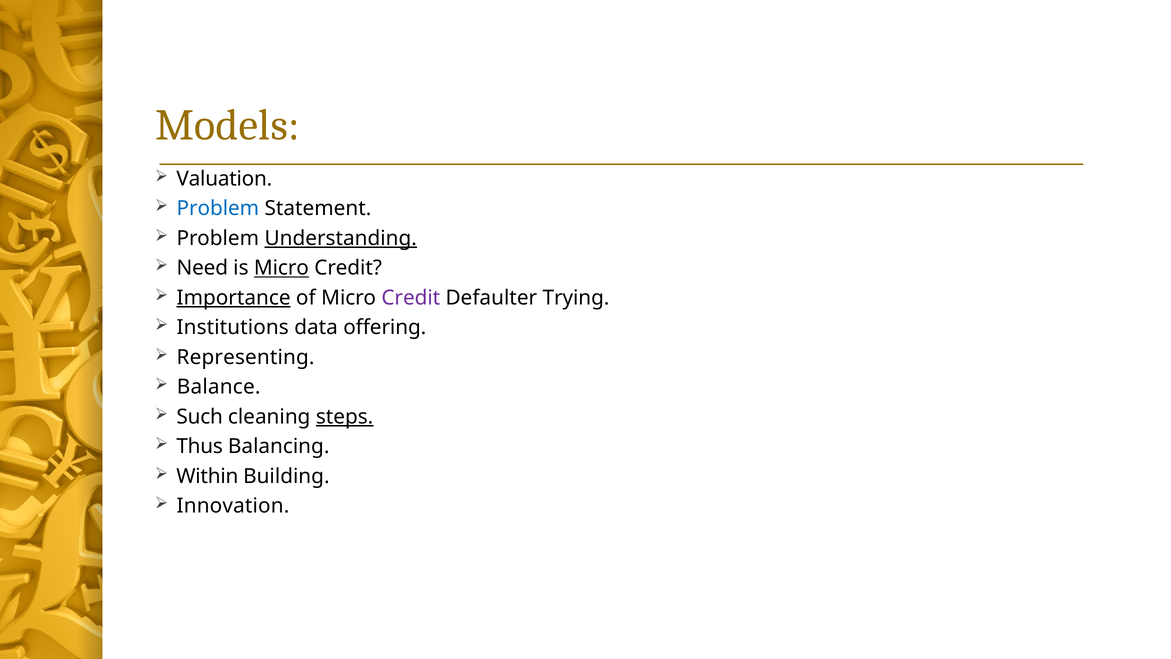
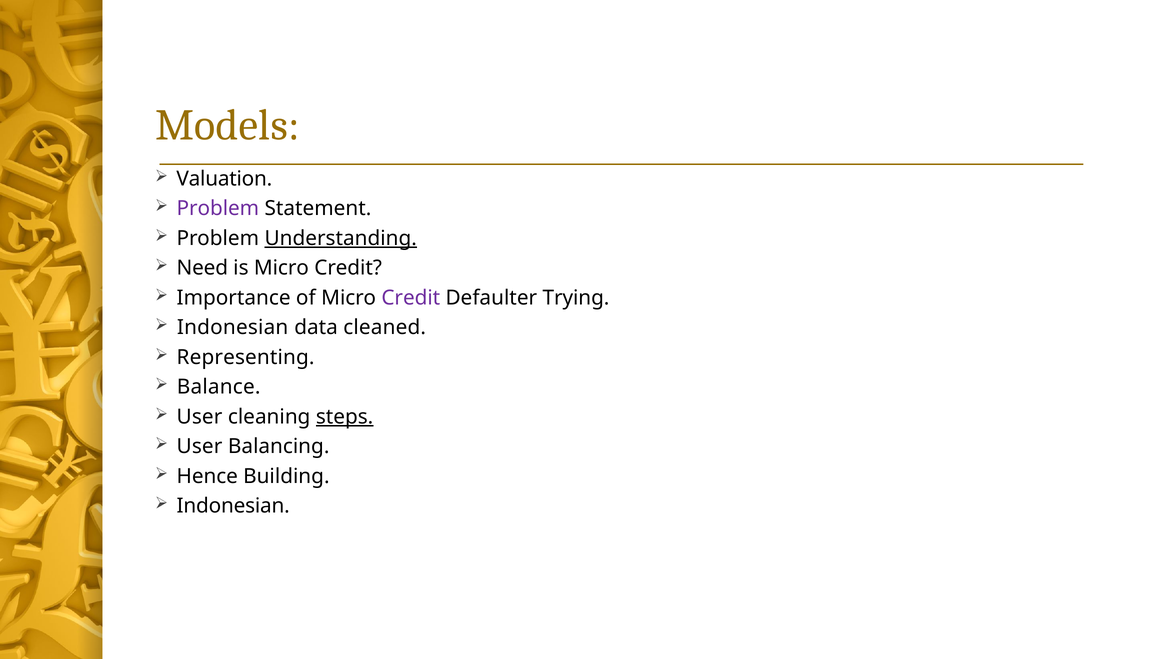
Problem colour: blue -> purple (218, 209)
Micro underline: present -> none (281, 268)
Importance underline: present -> none (234, 298)
Institutions: Institutions -> Indonesian (233, 328)
offering: offering -> cleaned (385, 328)
Such: Such -> User (199, 417)
Thus: Thus -> User (199, 447)
Within: Within -> Hence (207, 476)
Innovation: Innovation -> Indonesian (233, 506)
